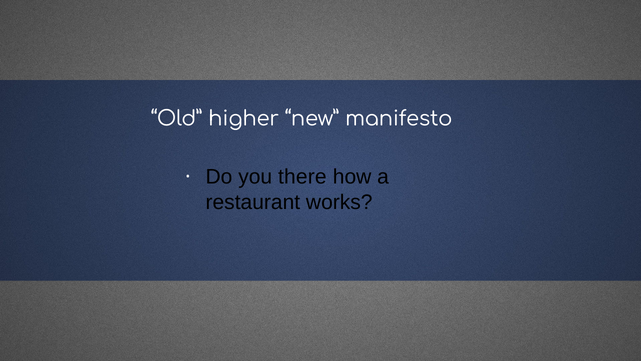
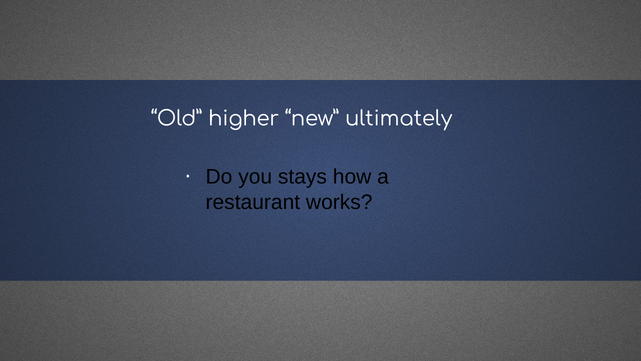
manifesto: manifesto -> ultimately (399, 119)
there: there -> stays (302, 177)
